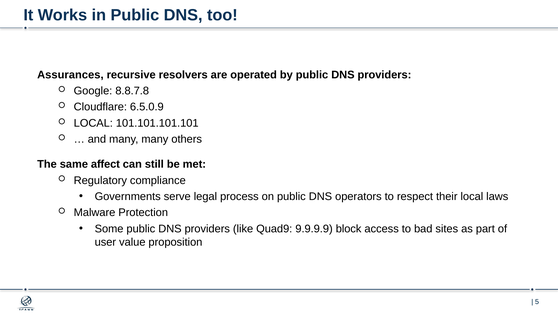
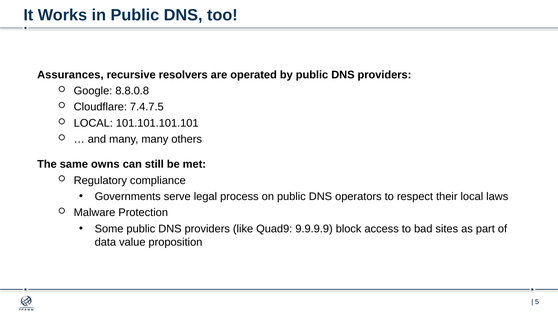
8.8.7.8: 8.8.7.8 -> 8.8.0.8 (132, 91)
6.5.0.9: 6.5.0.9 -> 7.4.7.5 (147, 107)
affect: affect -> owns (105, 164)
user: user -> data (105, 242)
